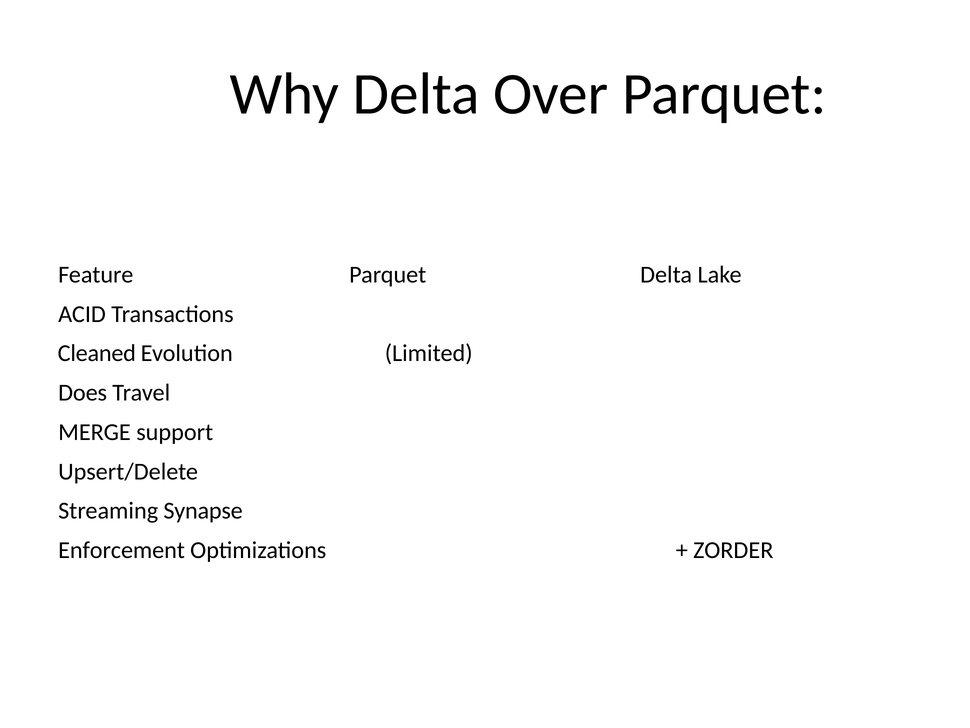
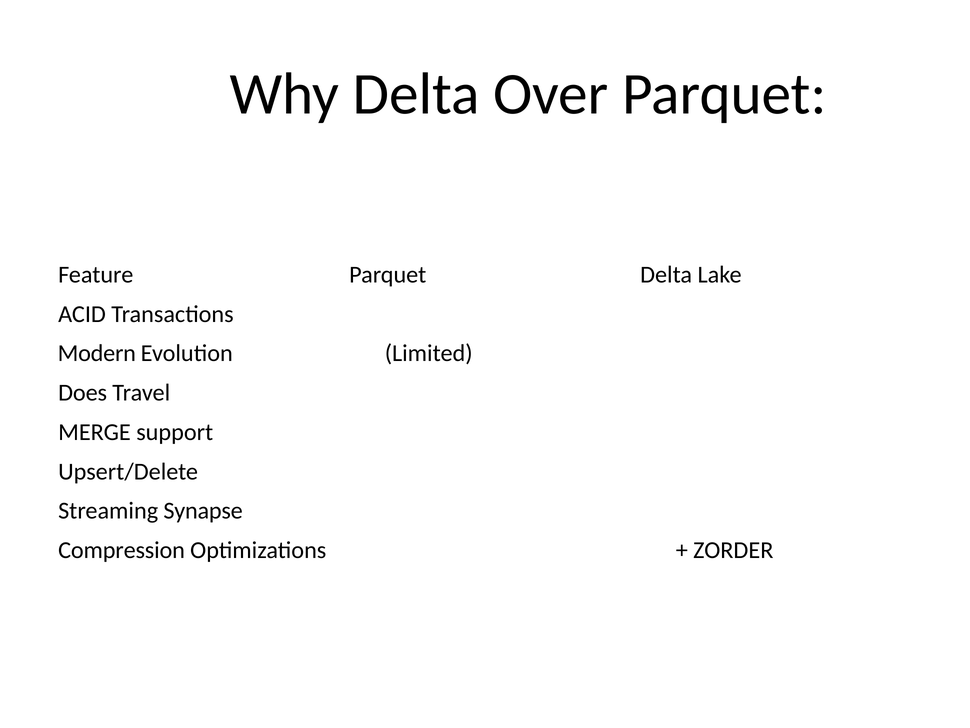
Cleaned: Cleaned -> Modern (97, 353)
Enforcement: Enforcement -> Compression (122, 550)
